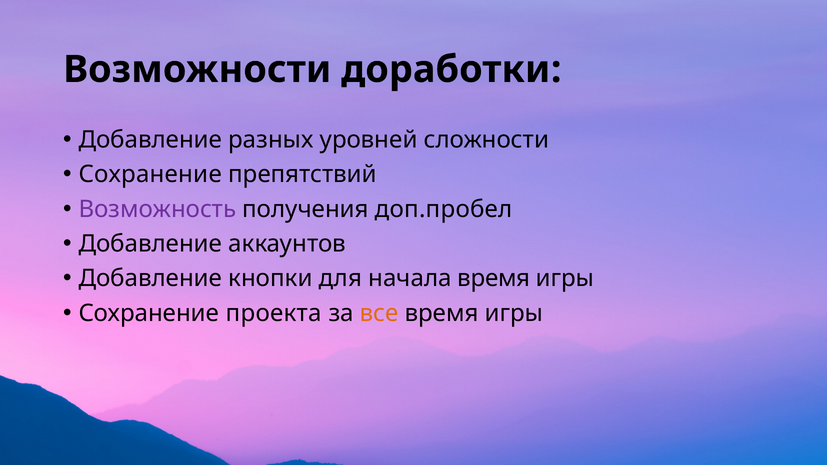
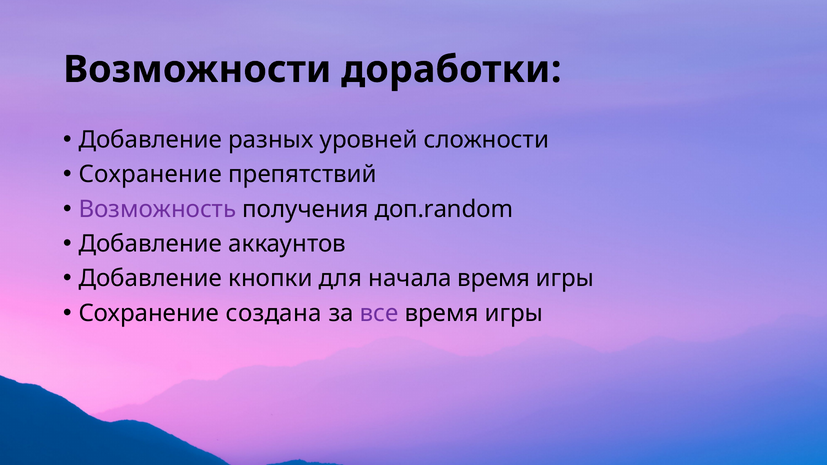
доп.пробел: доп.пробел -> доп.random (444, 209)
проекта: проекта -> создана (274, 313)
все colour: orange -> purple (379, 313)
